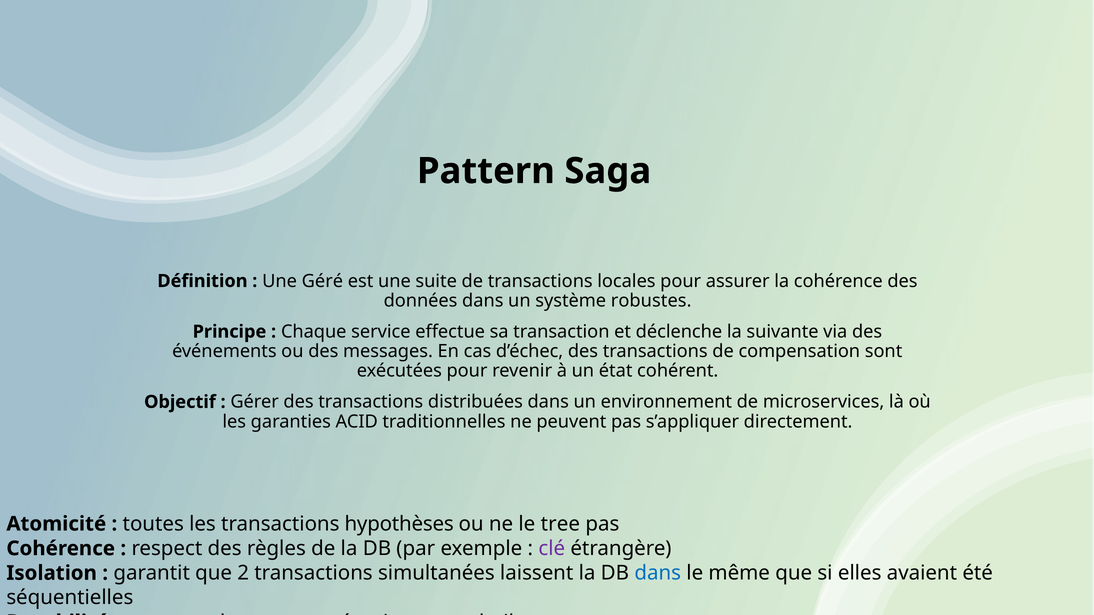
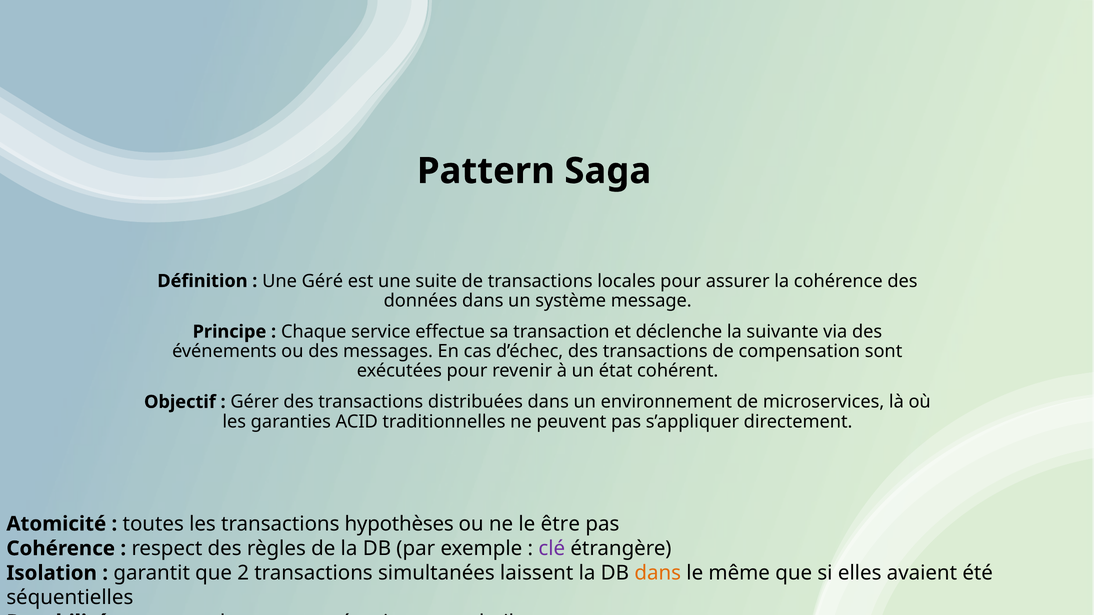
robustes: robustes -> message (651, 301)
tree: tree -> être (560, 524)
dans colour: blue -> orange (658, 573)
